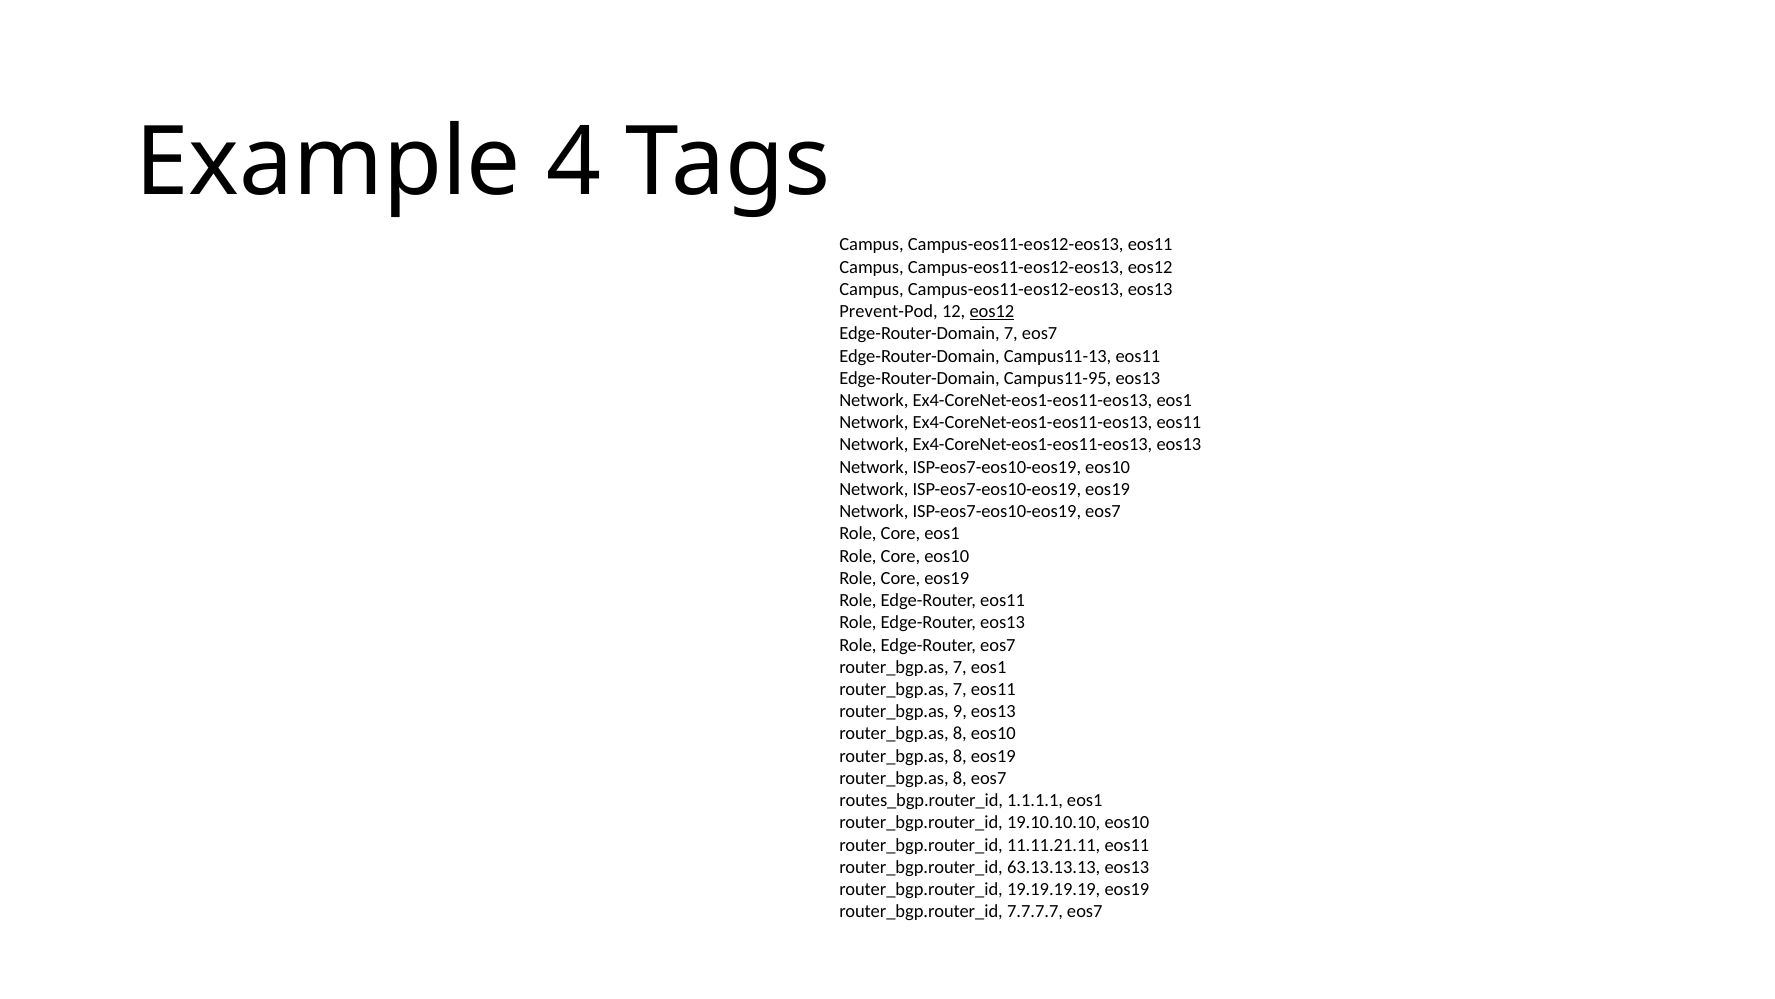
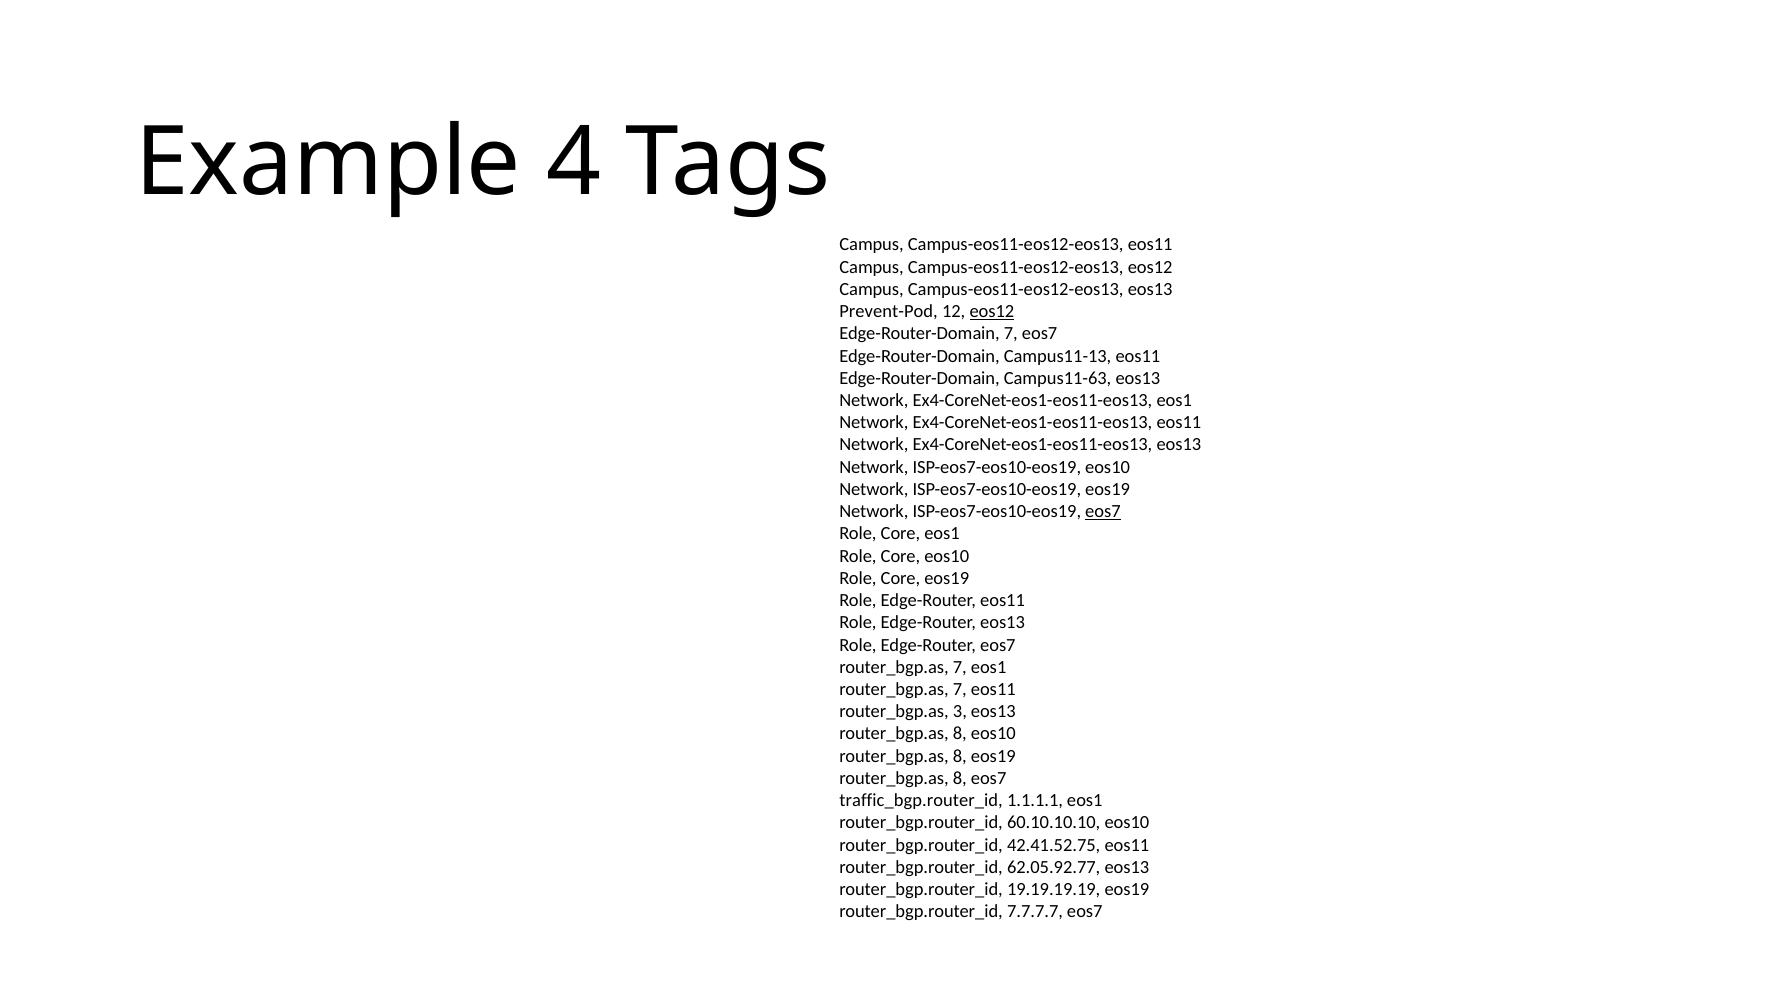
Campus11-95: Campus11-95 -> Campus11-63 (1058, 378)
eos7 underline: none -> present (1103, 511)
9: 9 -> 3 (960, 711)
routes_bgp.router_id: routes_bgp.router_id -> traffic_bgp.router_id (921, 800)
19.10.10.10: 19.10.10.10 -> 60.10.10.10 (1054, 822)
11.11.21.11: 11.11.21.11 -> 42.41.52.75 (1054, 845)
63.13.13.13: 63.13.13.13 -> 62.05.92.77 (1054, 867)
